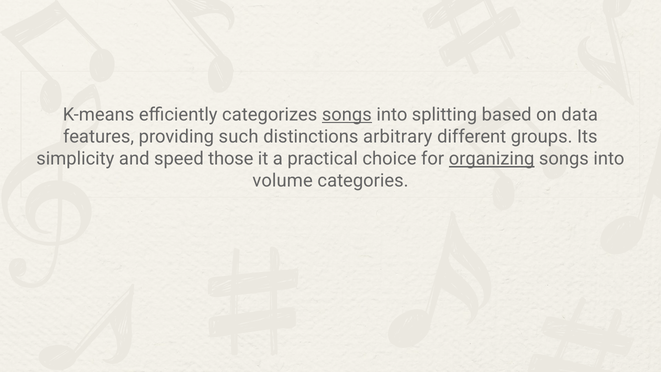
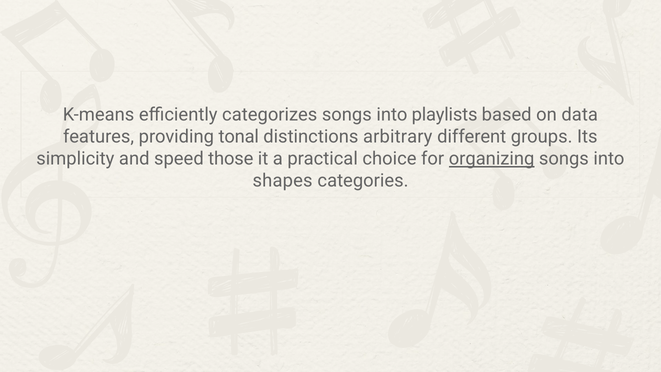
songs underline: present -> none (347, 115)
splitting: splitting -> playlists (445, 115)
such: such -> tonal (239, 137)
volume: volume -> shapes (283, 181)
